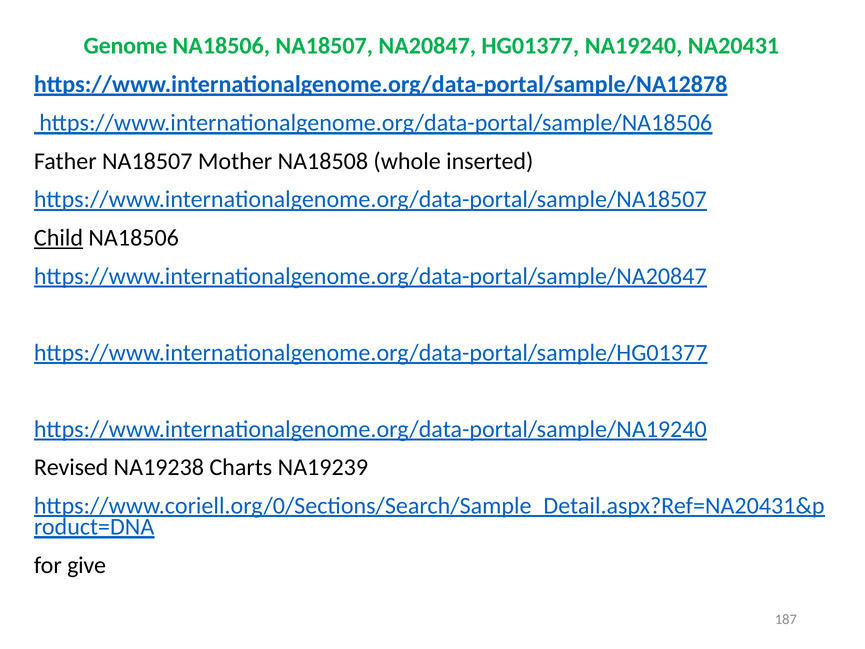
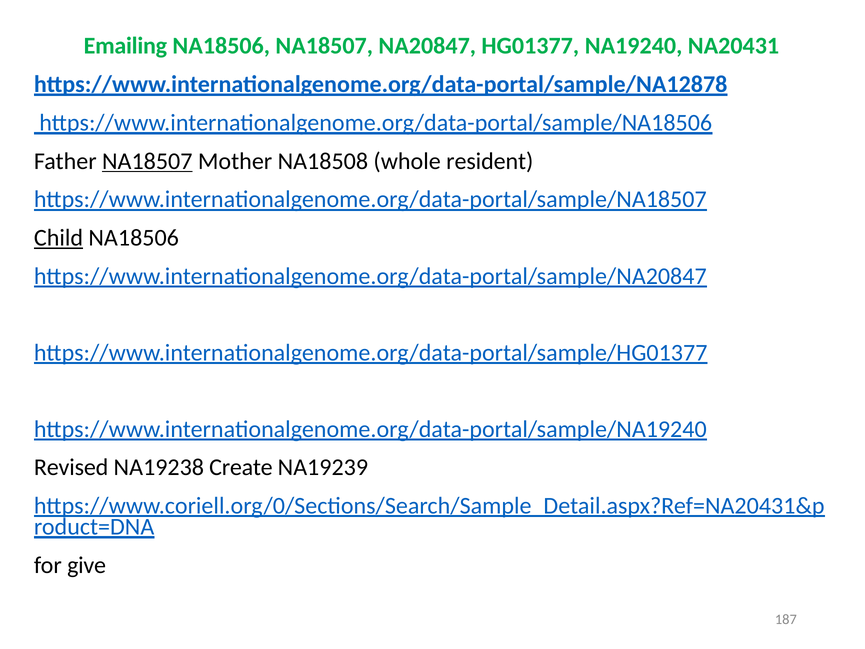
Genome: Genome -> Emailing (125, 46)
NA18507 underline: none -> present (147, 161)
inserted: inserted -> resident (490, 161)
Charts: Charts -> Create (241, 467)
